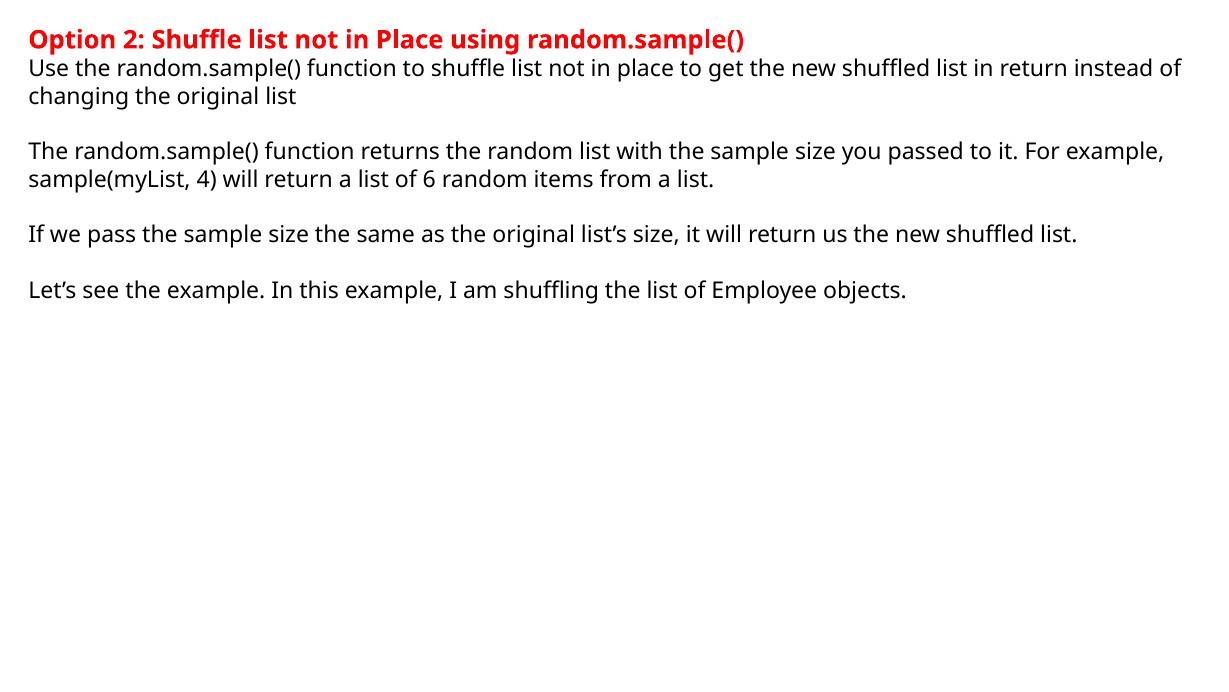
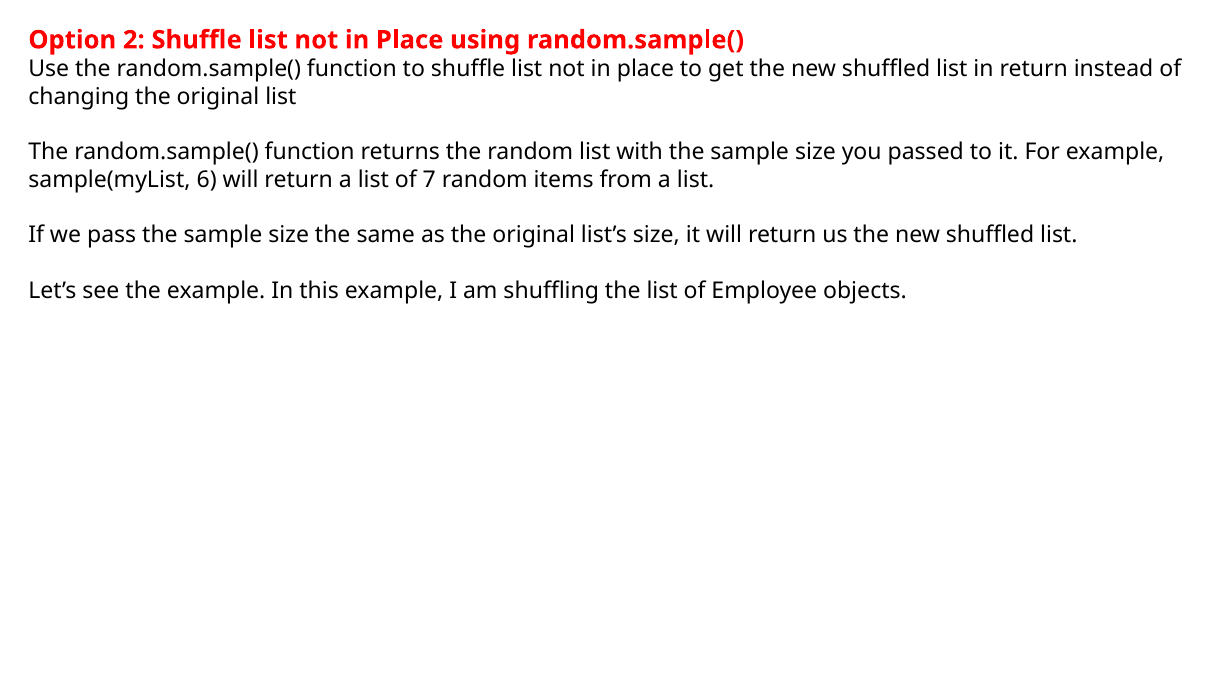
4: 4 -> 6 (207, 180)
6: 6 -> 7 (429, 180)
